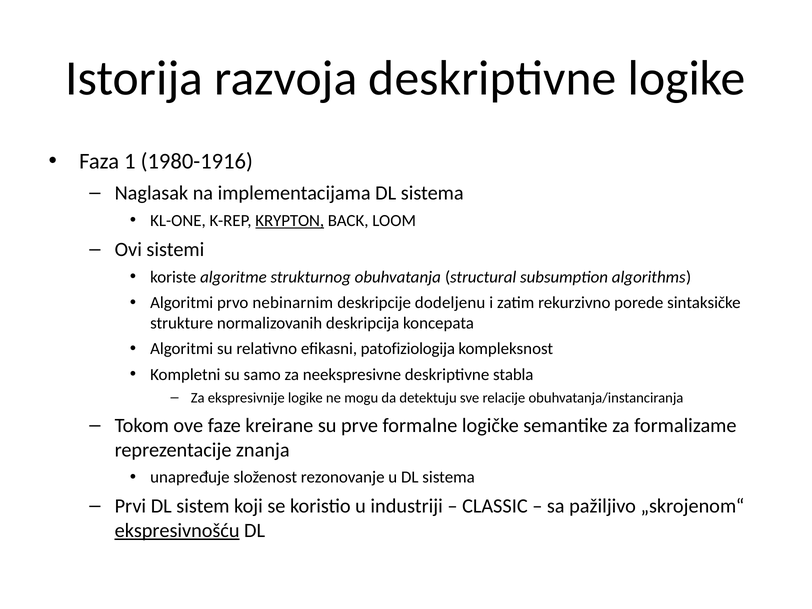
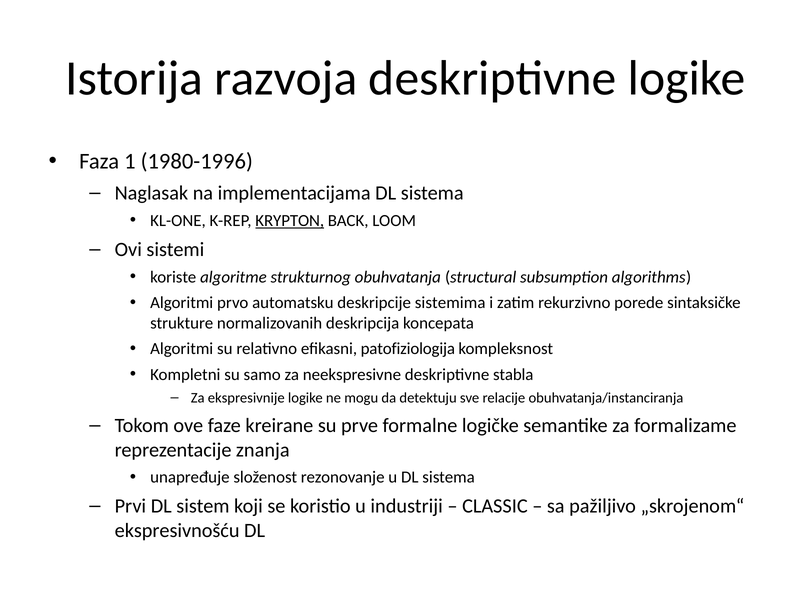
1980-1916: 1980-1916 -> 1980-1996 (197, 161)
nebinarnim: nebinarnim -> automatsku (293, 303)
dodeljenu: dodeljenu -> sistemima (450, 303)
ekspresivnošću underline: present -> none (177, 531)
